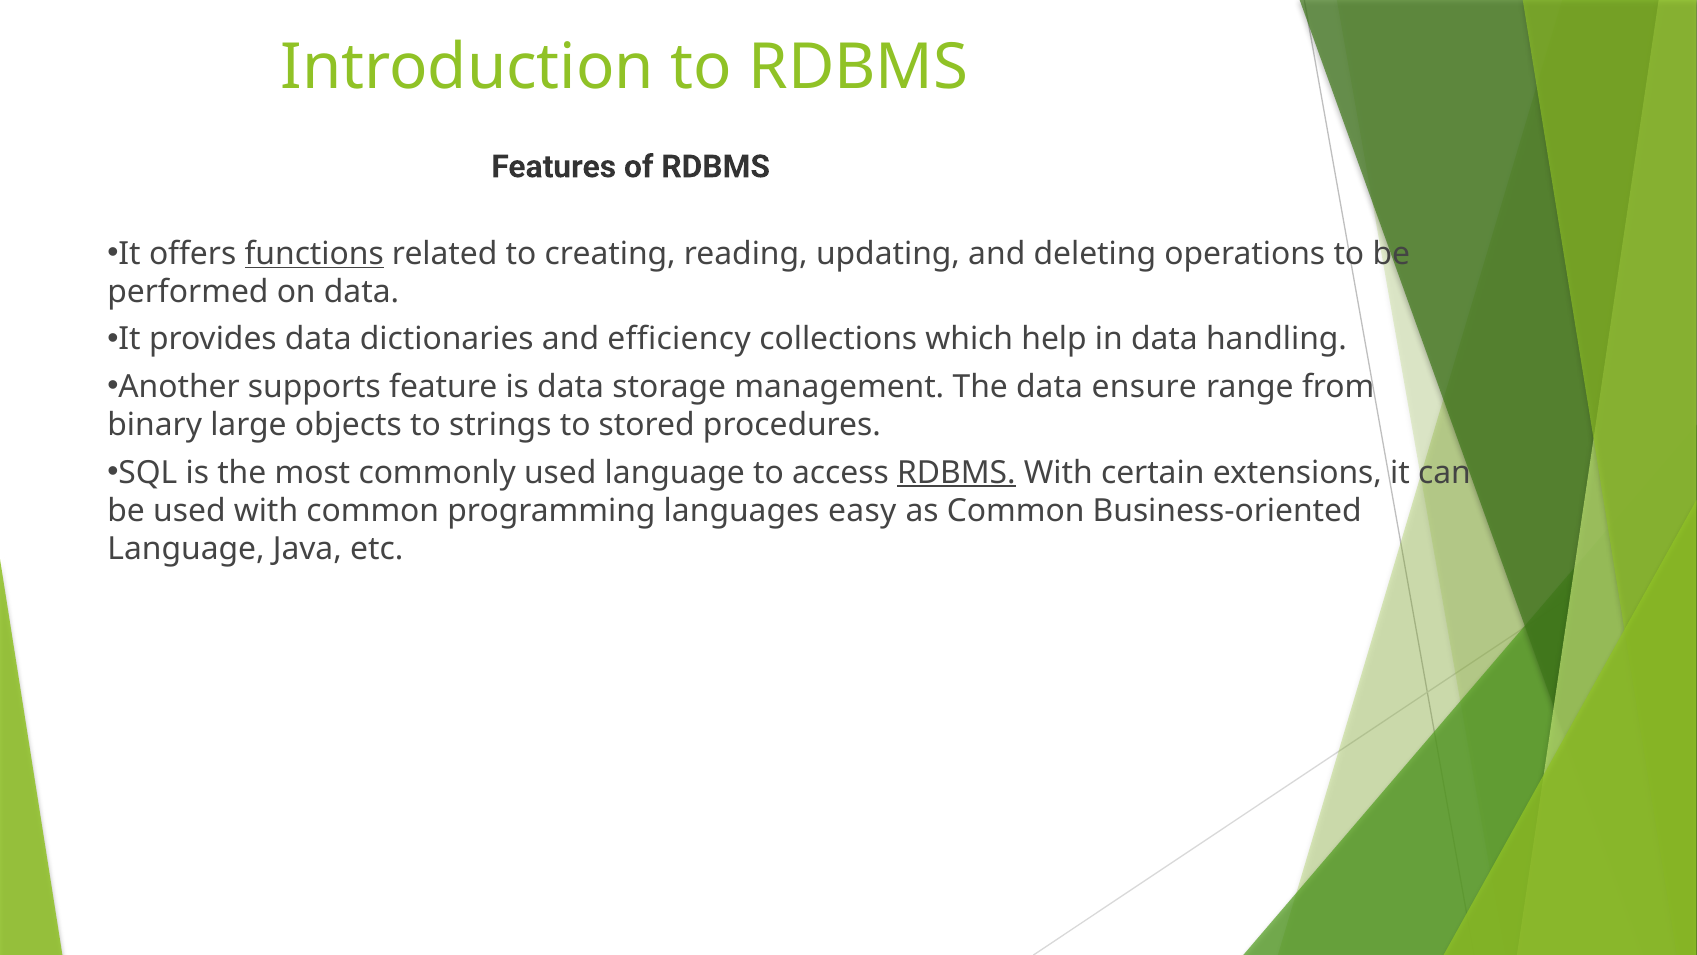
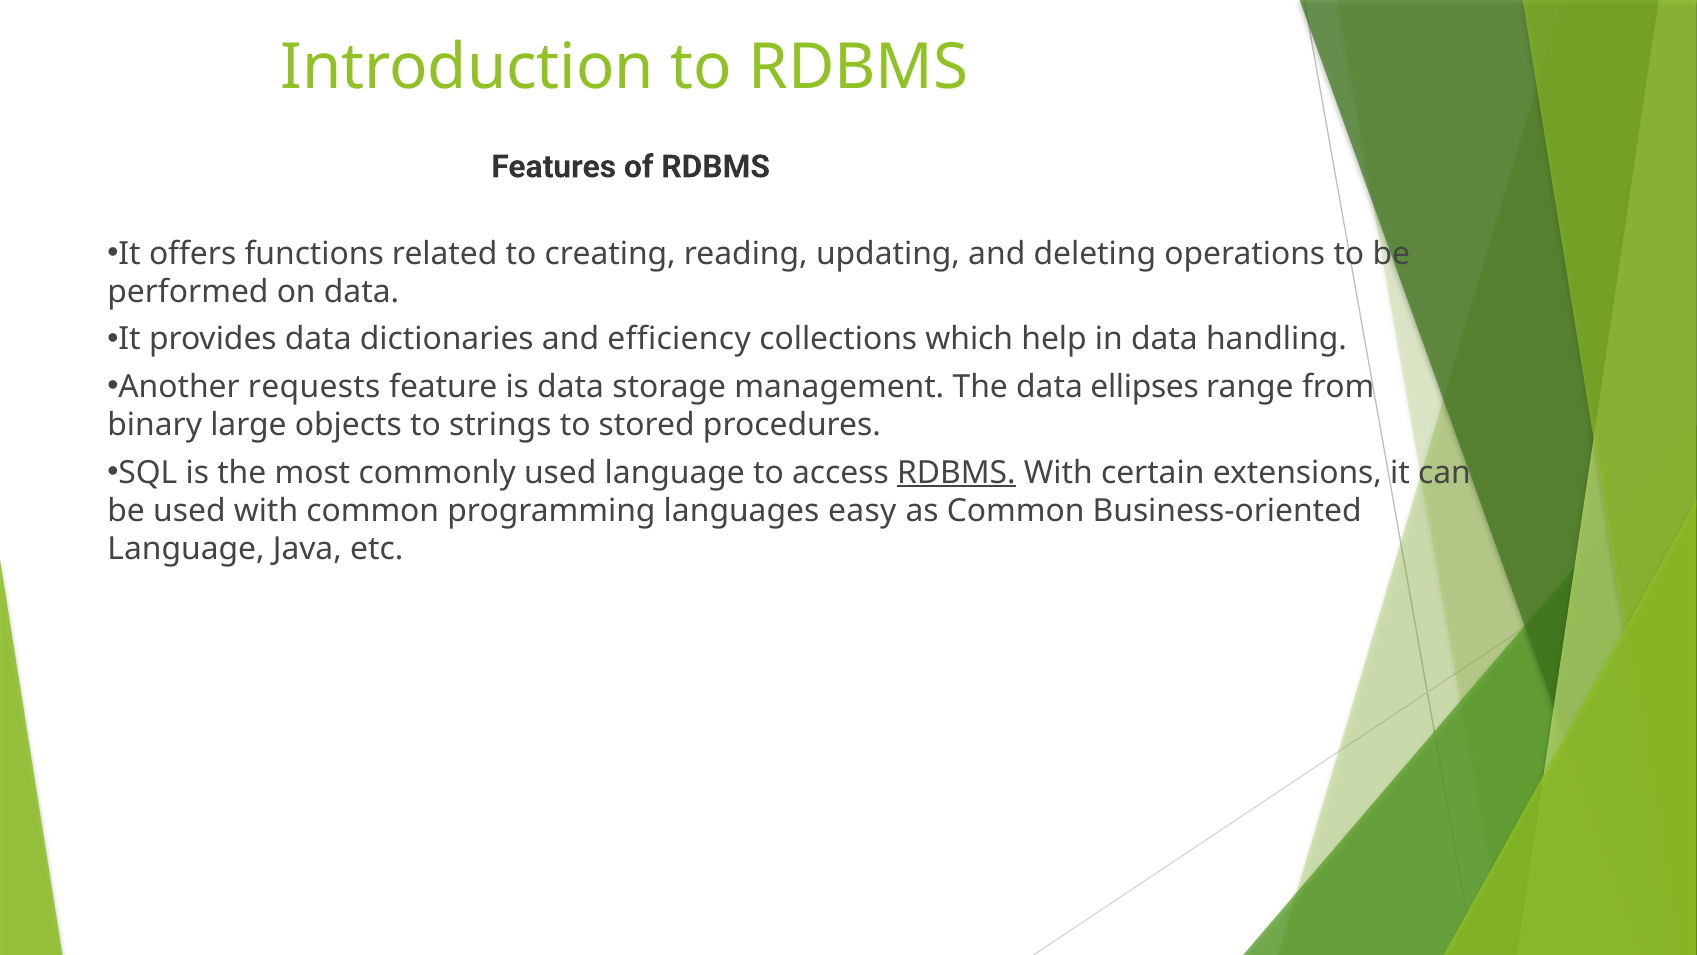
functions underline: present -> none (314, 254)
supports: supports -> requests (314, 387)
ensure: ensure -> ellipses (1145, 387)
